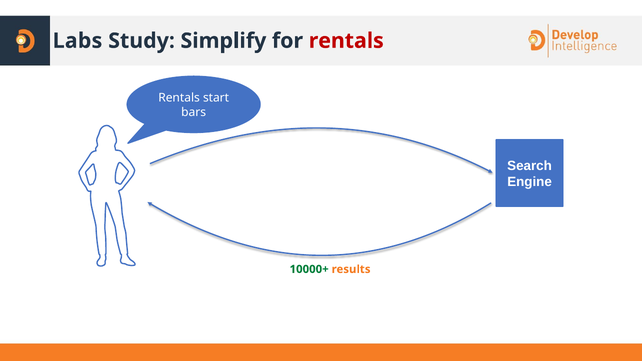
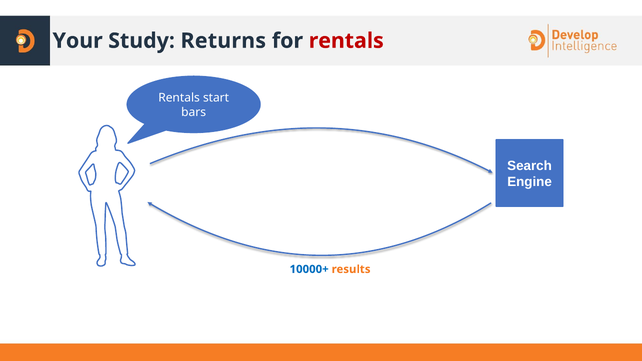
Labs: Labs -> Your (78, 41)
Simplify: Simplify -> Returns (223, 41)
10000+ colour: green -> blue (309, 269)
